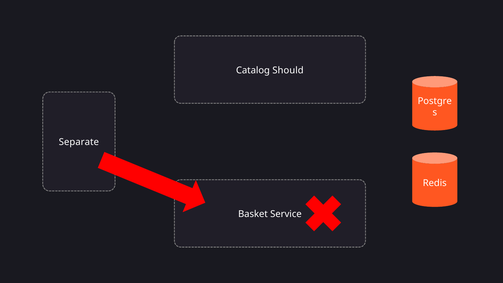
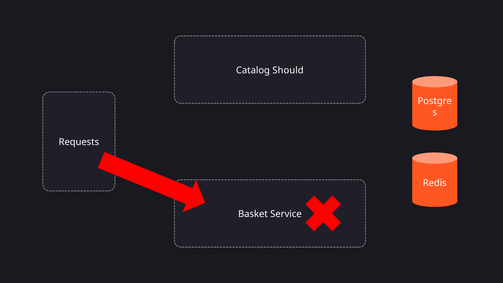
Separate: Separate -> Requests (79, 142)
